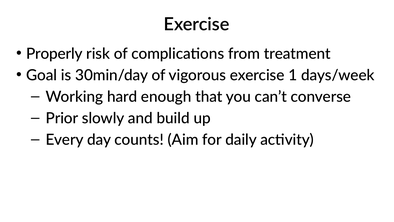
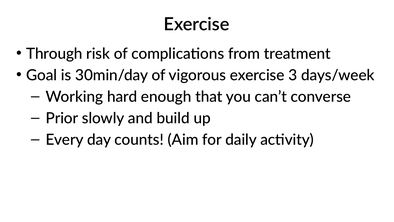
Properly: Properly -> Through (54, 54)
1: 1 -> 3 (293, 75)
